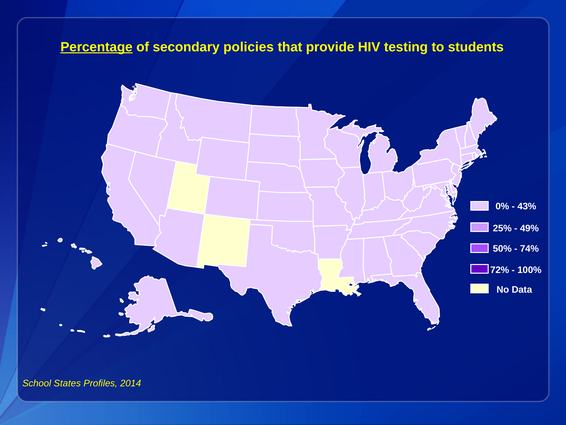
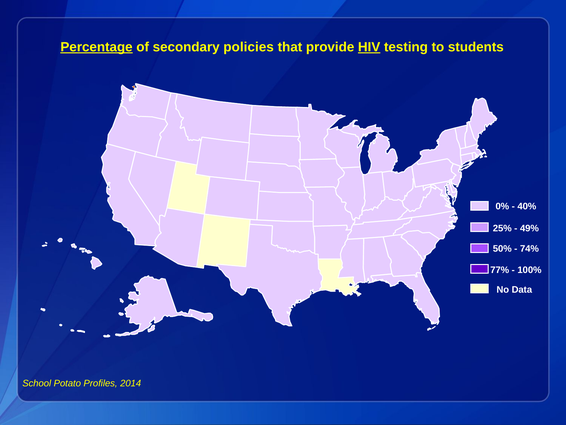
HIV underline: none -> present (369, 47)
43%: 43% -> 40% (527, 206)
72%: 72% -> 77% (500, 270)
States: States -> Potato (67, 383)
